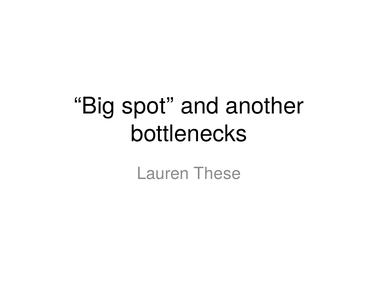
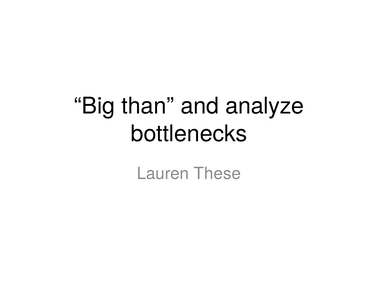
spot: spot -> than (148, 106)
another: another -> analyze (265, 106)
